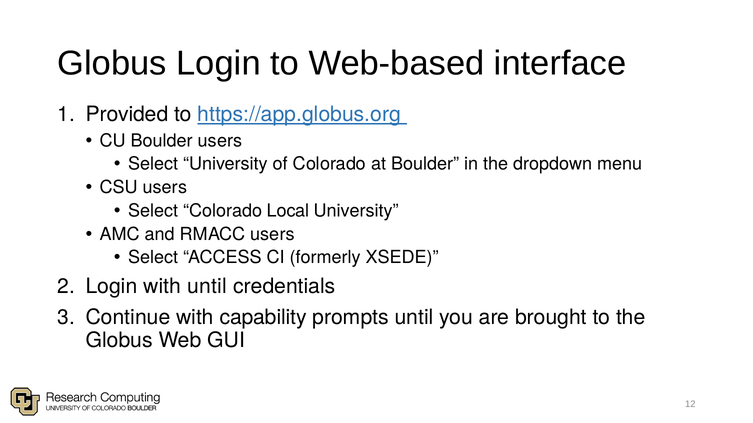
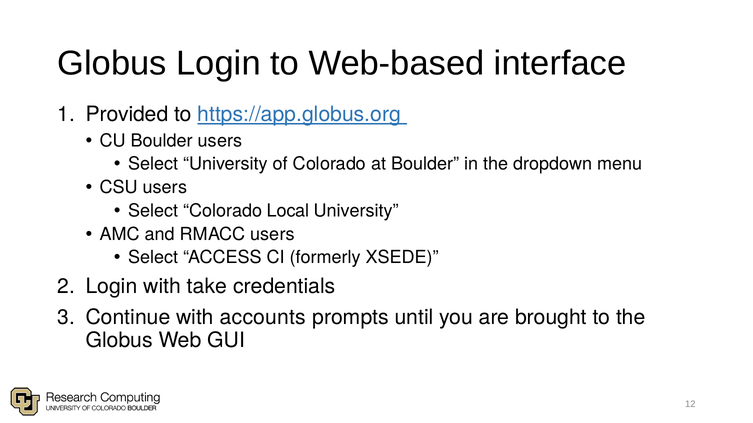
with until: until -> take (207, 287)
capability: capability -> accounts (263, 318)
